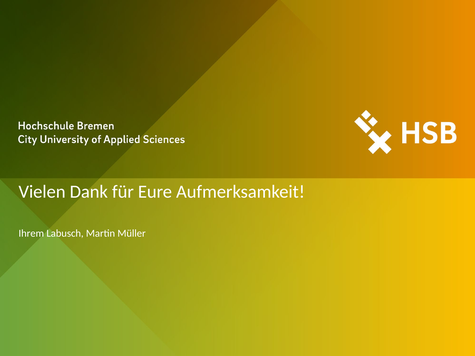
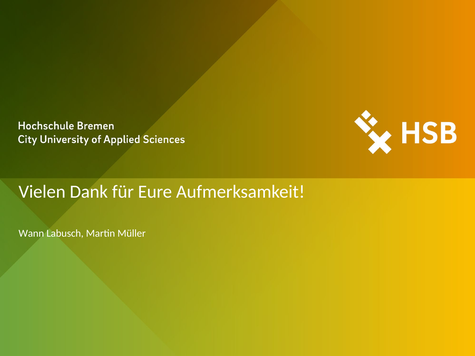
Ihrem: Ihrem -> Wann (31, 234)
